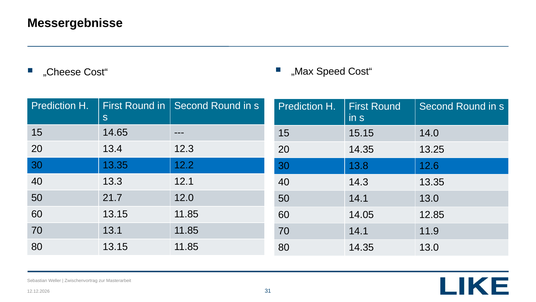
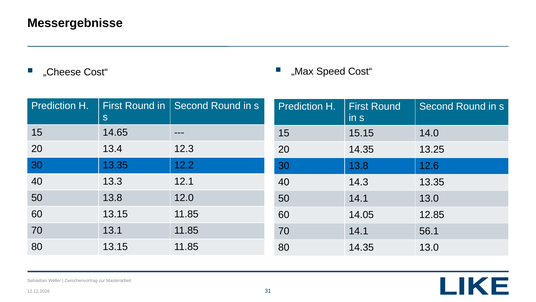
50 21.7: 21.7 -> 13.8 (112, 198)
11.9: 11.9 -> 56.1 (429, 231)
